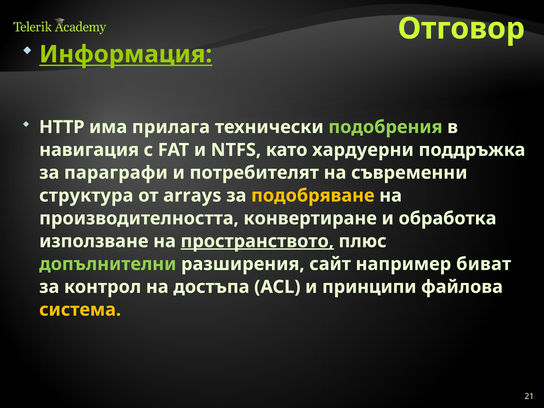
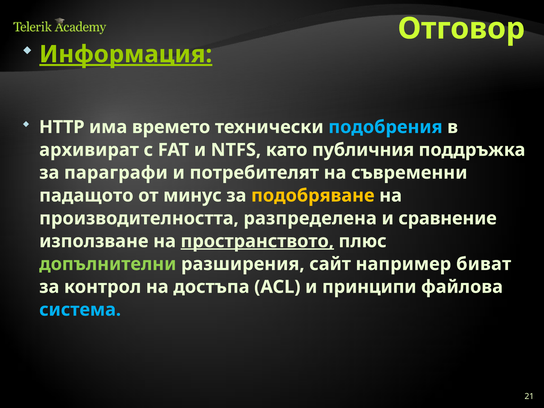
Информация underline: none -> present (126, 54)
прилага: прилага -> времето (171, 127)
подобрения colour: light green -> light blue (385, 127)
навигация: навигация -> архивират (89, 150)
хардуерни: хардуерни -> публичния (363, 150)
структура: структура -> падащото (86, 196)
arrays: arrays -> минус (192, 196)
конвертиране: конвертиране -> разпределена (310, 218)
обработка: обработка -> сравнение (448, 218)
система colour: yellow -> light blue (80, 310)
